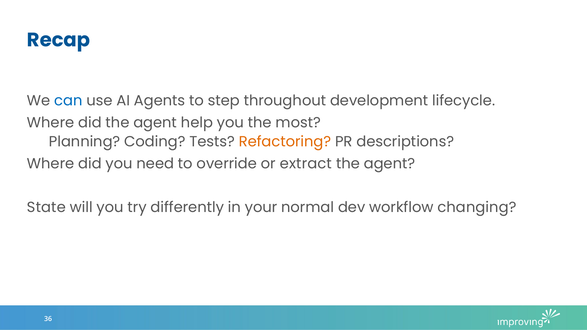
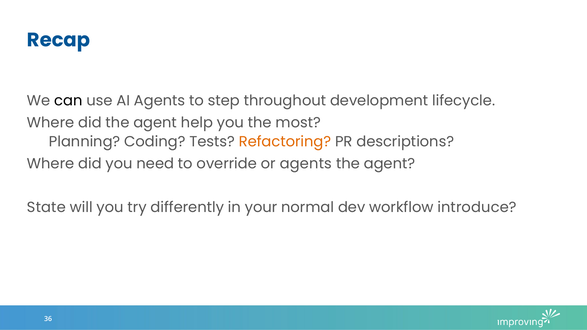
can colour: blue -> black (68, 101)
or extract: extract -> agents (306, 164)
changing: changing -> introduce (477, 208)
